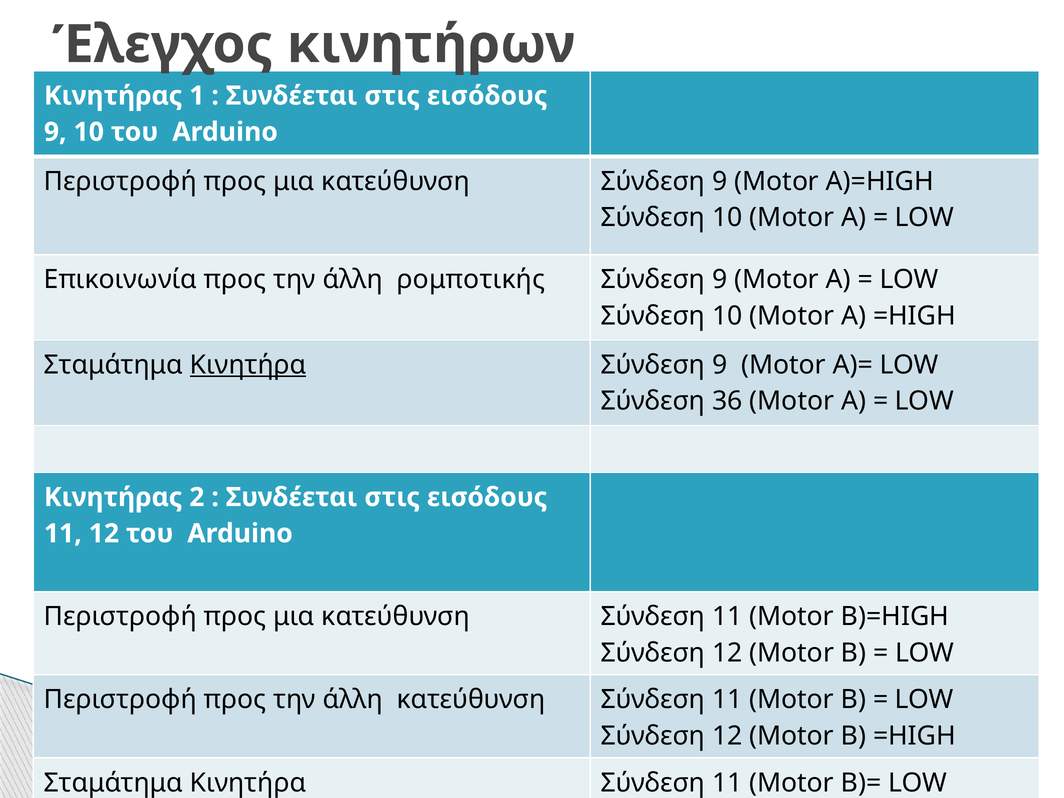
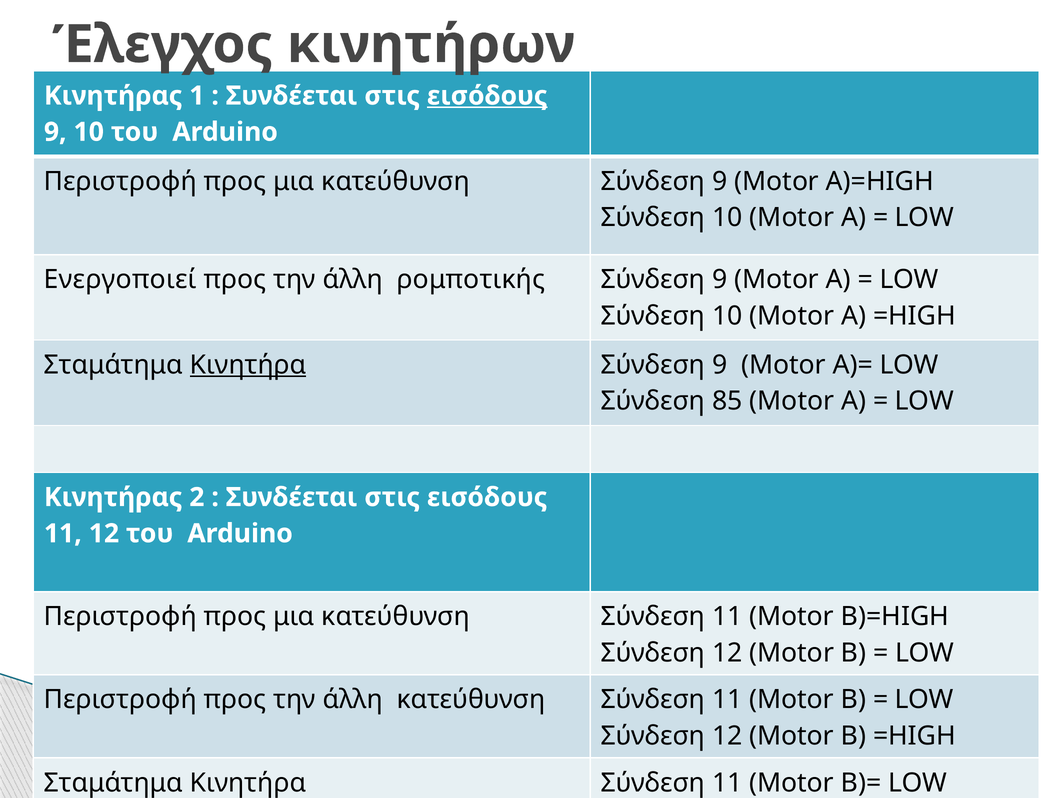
εισόδους underline: none -> present (487, 96)
Επικοινωνία: Επικοινωνία -> Ενεργοποιεί (120, 280)
36: 36 -> 85 (727, 401)
